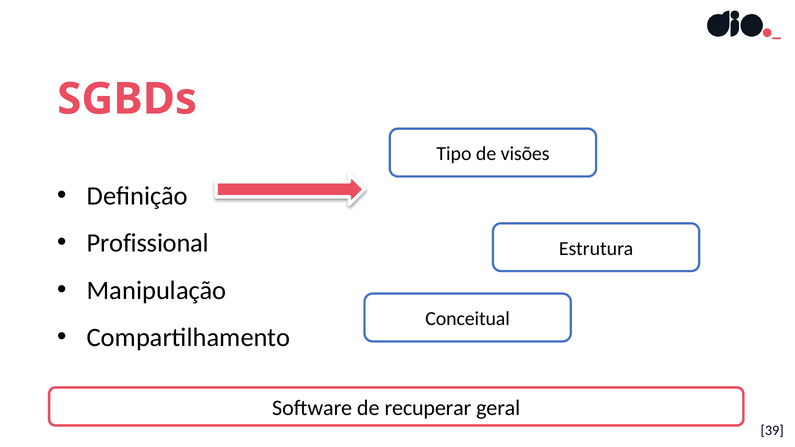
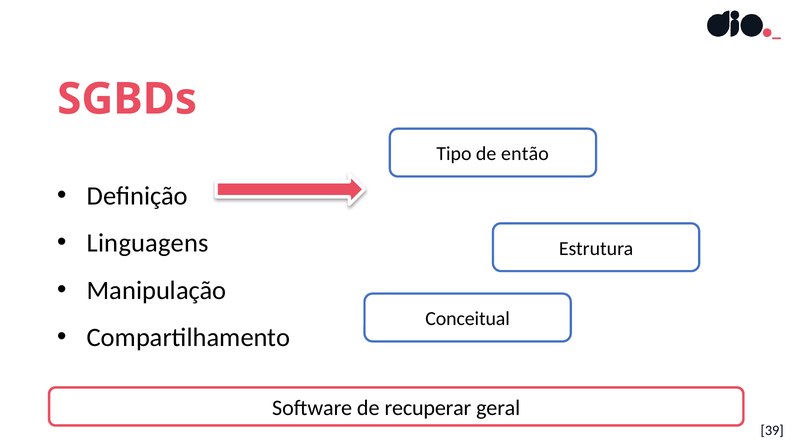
visões: visões -> então (525, 154)
Profissional: Profissional -> Linguagens (148, 243)
